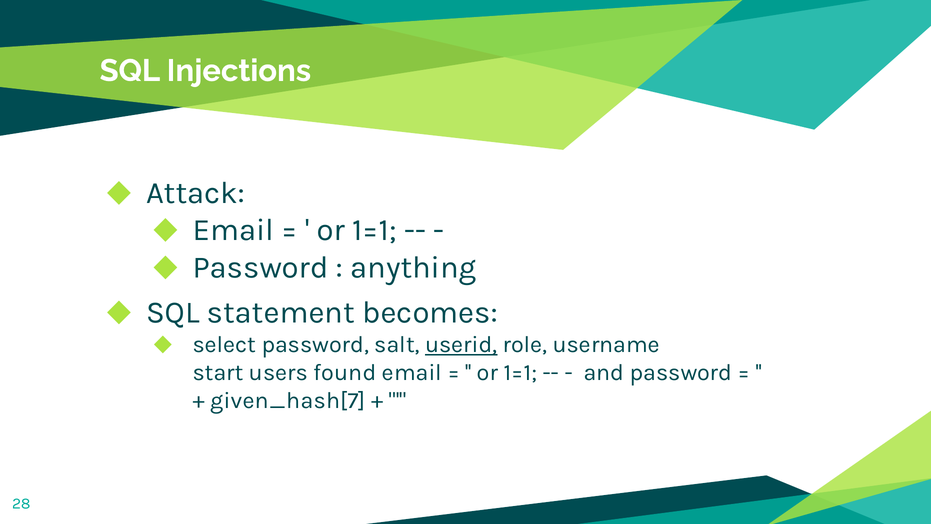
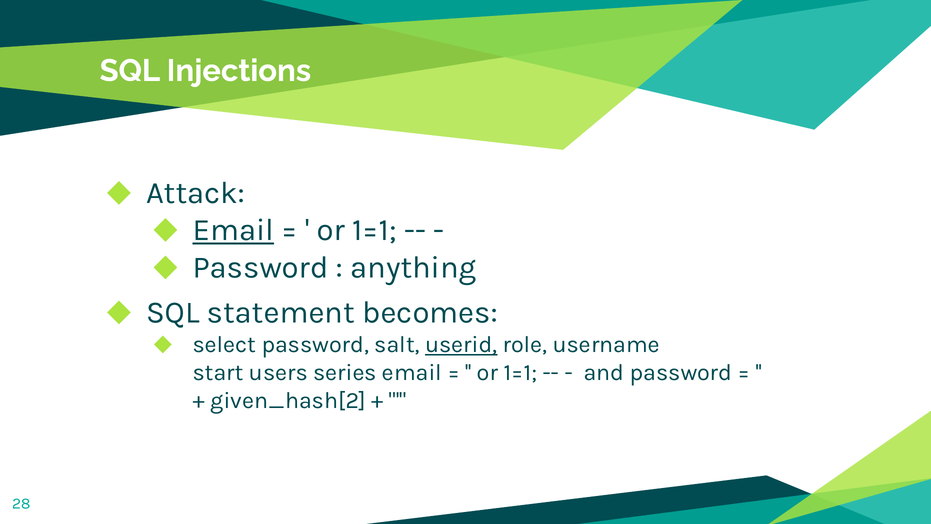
Email underline: none -> present (233, 230)
found: found -> series (345, 372)
given_hash[7: given_hash[7 -> given_hash[2 (288, 400)
